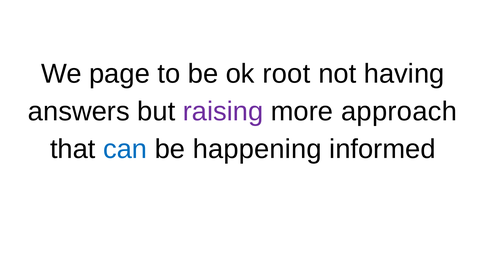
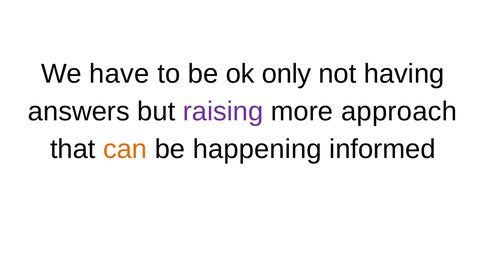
page: page -> have (119, 74)
root: root -> only (287, 74)
can colour: blue -> orange (125, 149)
